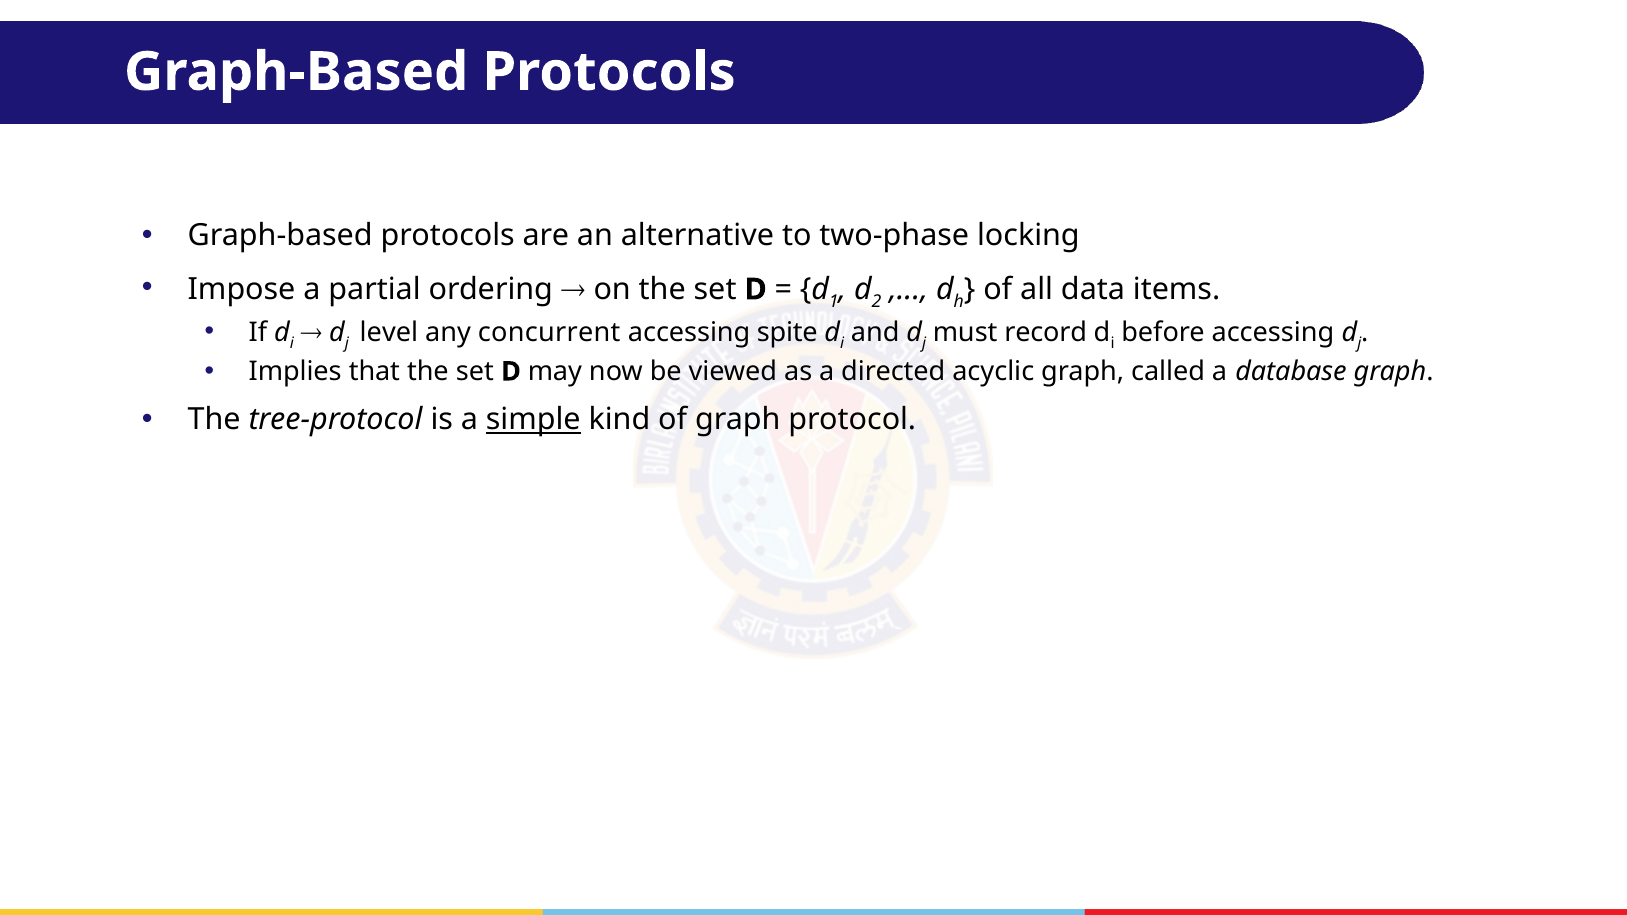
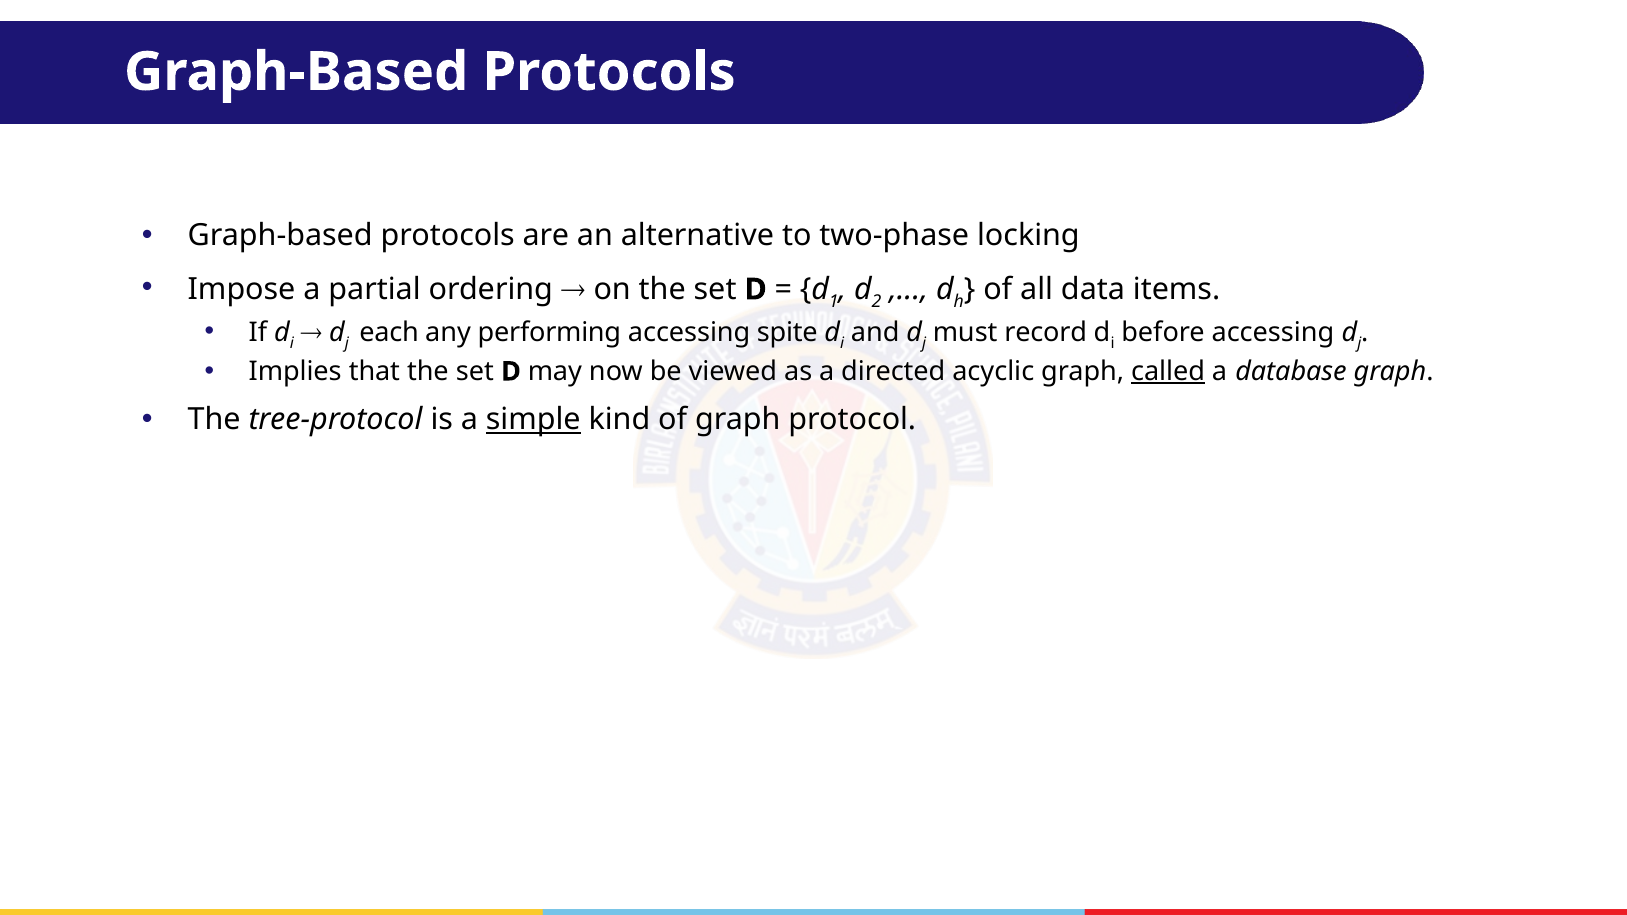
level: level -> each (389, 333)
concurrent: concurrent -> performing (549, 333)
called underline: none -> present (1168, 372)
